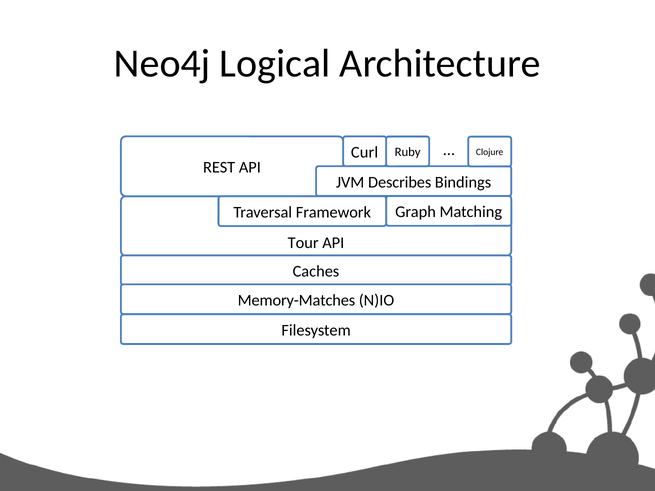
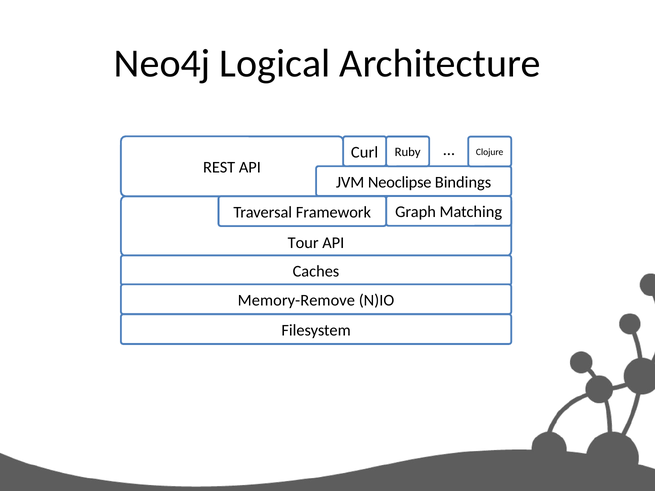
Describes: Describes -> Neoclipse (400, 182)
Memory-Matches: Memory-Matches -> Memory-Remove (296, 301)
